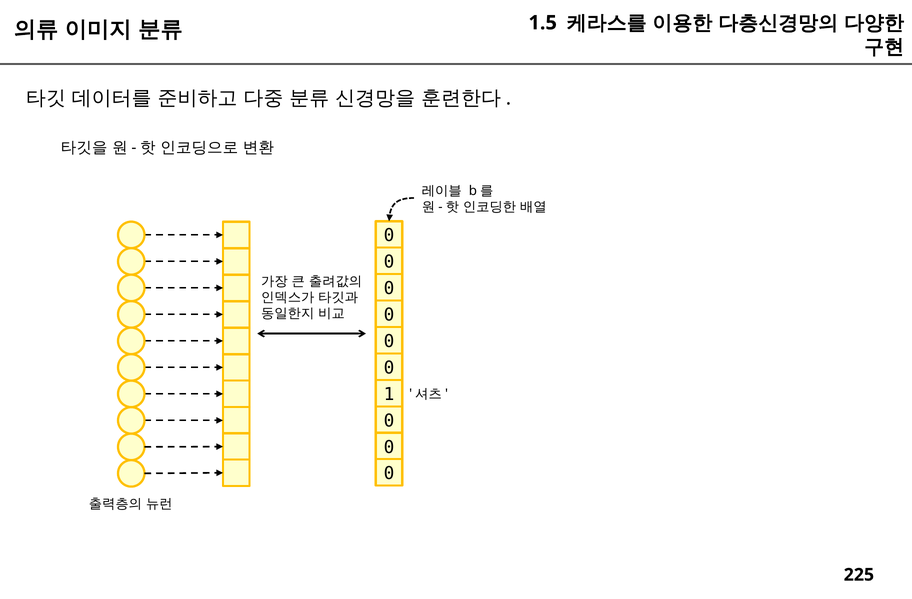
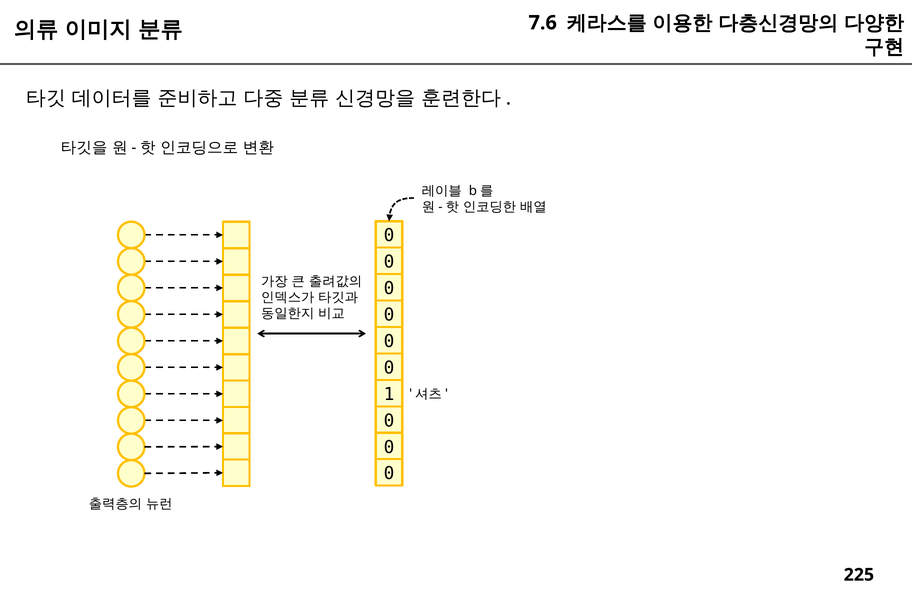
1.5: 1.5 -> 7.6 (543, 23)
